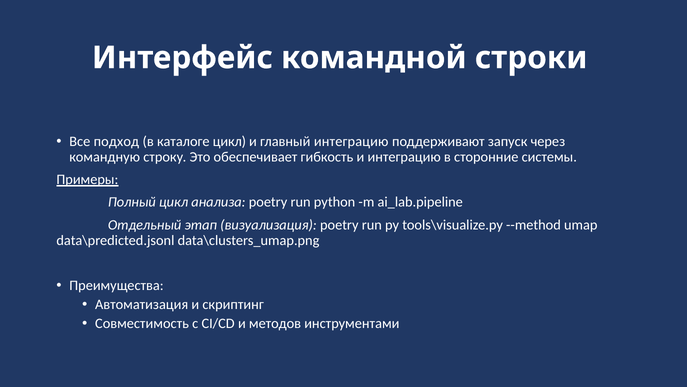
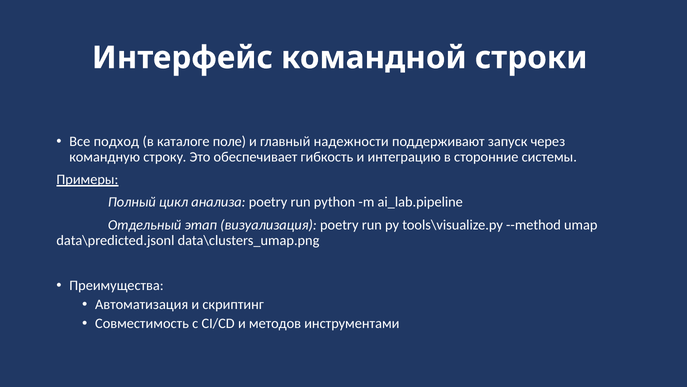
каталоге цикл: цикл -> поле (229, 141)
главный интеграцию: интеграцию -> надежности (351, 141)
